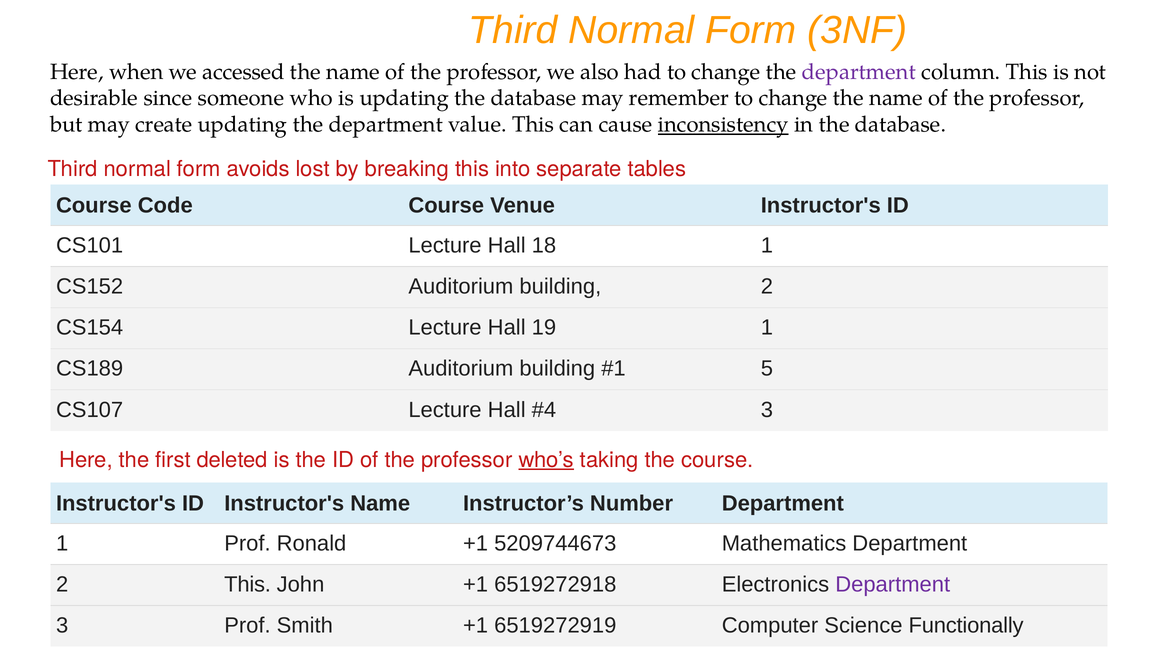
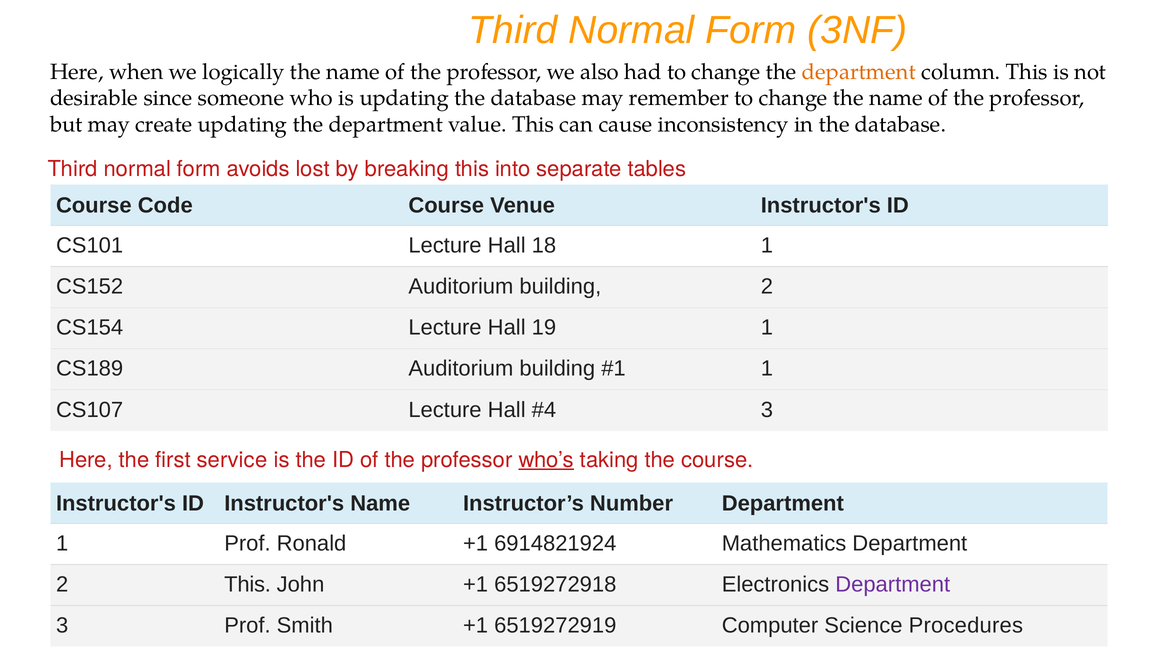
accessed: accessed -> logically (244, 72)
department colour: purple -> orange (859, 72)
inconsistency underline: present -> none (723, 125)
5: 5 -> 1 (767, 369)
deleted: deleted -> service (232, 460)
5209744673: 5209744673 -> 6914821924 (555, 543)
Functionally: Functionally -> Procedures (966, 625)
